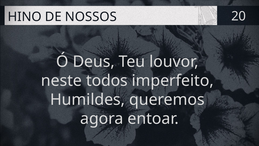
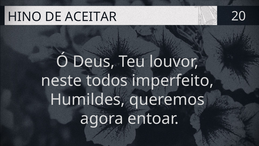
NOSSOS: NOSSOS -> ACEITAR (91, 17)
